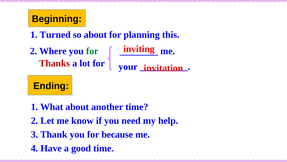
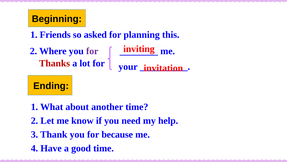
Turned: Turned -> Friends (55, 35)
so about: about -> asked (95, 35)
for colour: green -> purple (92, 51)
